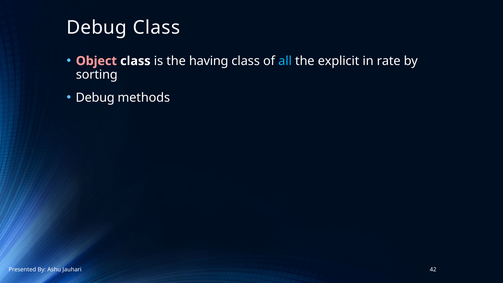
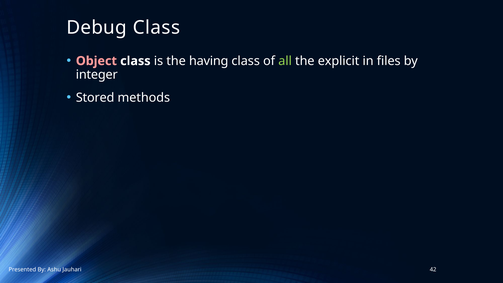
all colour: light blue -> light green (285, 61)
rate: rate -> files (389, 61)
sorting: sorting -> integer (97, 75)
Debug: Debug -> Stored (95, 98)
